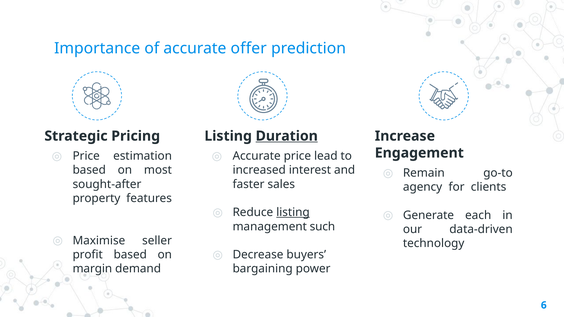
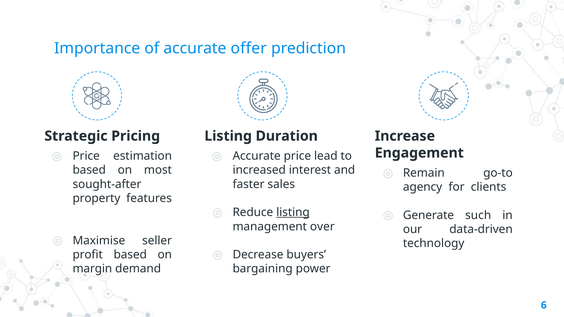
Duration underline: present -> none (287, 136)
each: each -> such (478, 215)
such: such -> over (322, 227)
